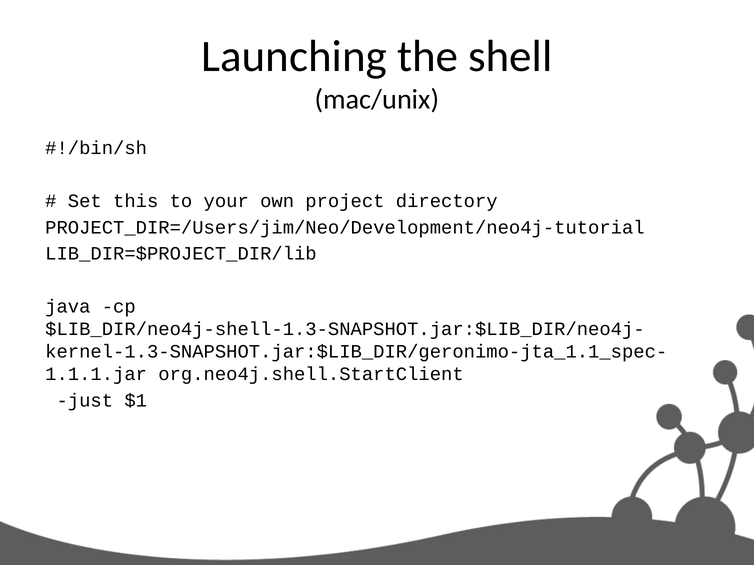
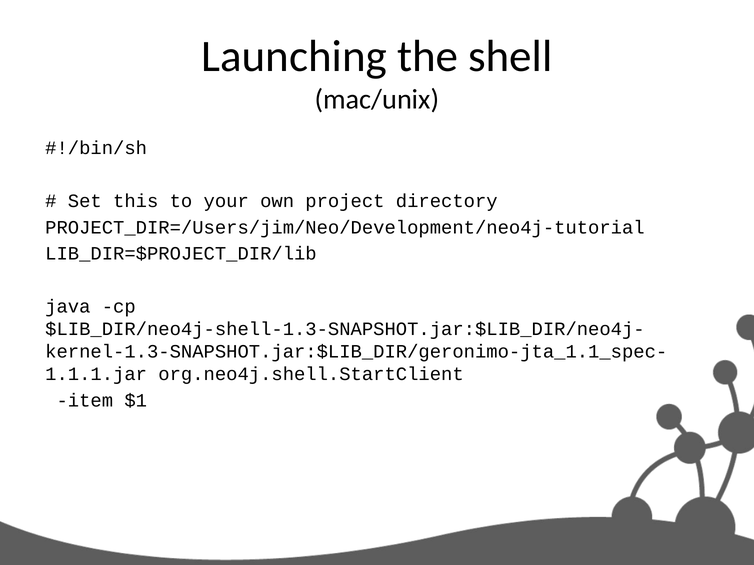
just: just -> item (85, 401)
